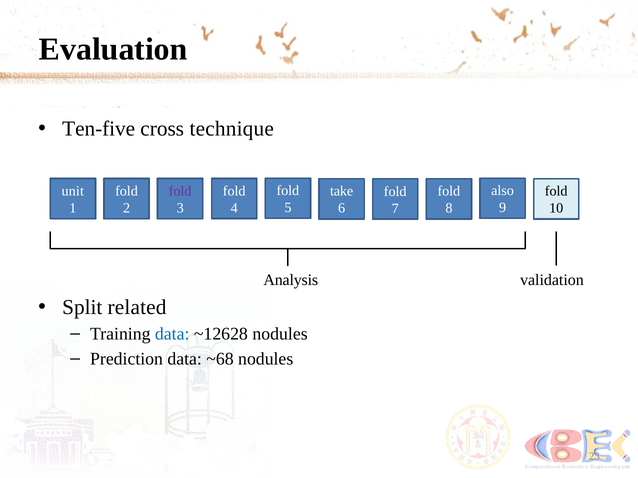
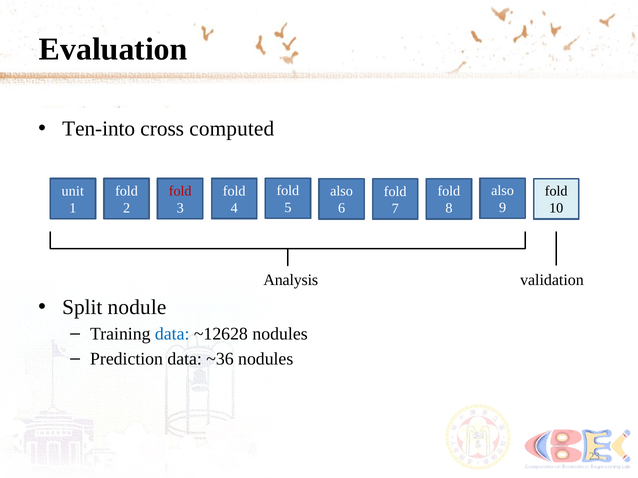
Ten-five: Ten-five -> Ten-into (99, 129)
technique: technique -> computed (232, 129)
fold colour: purple -> red (180, 191)
take: take -> also (342, 192)
related: related -> nodule (137, 308)
~68: ~68 -> ~36 (220, 359)
